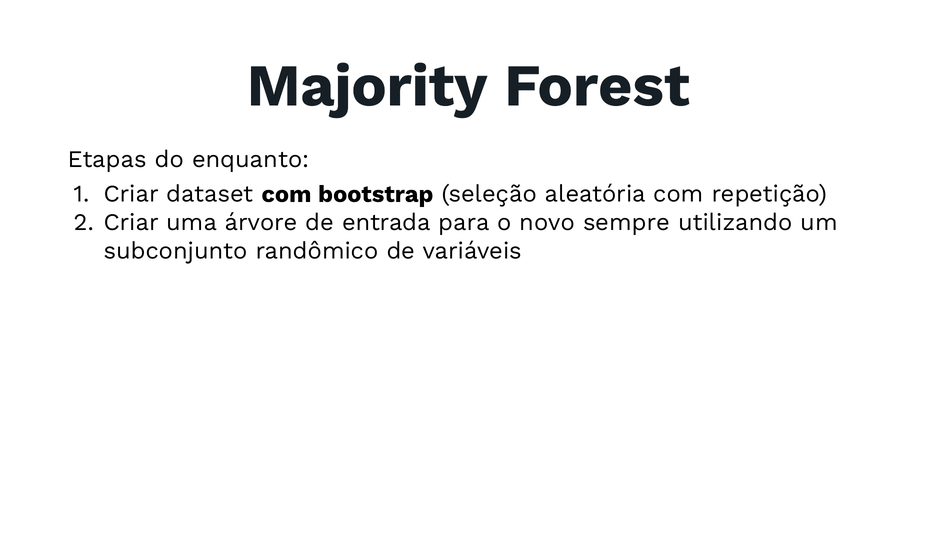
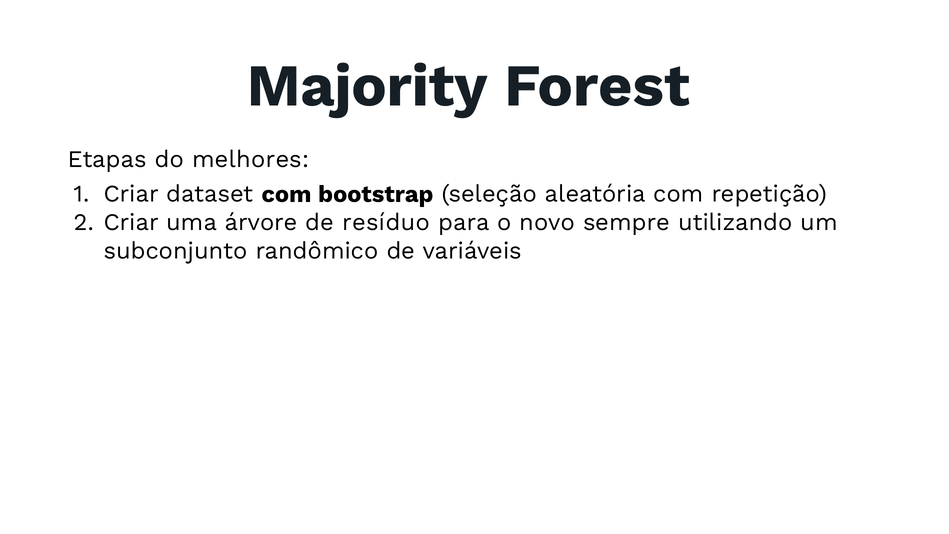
enquanto: enquanto -> melhores (251, 160)
entrada: entrada -> resíduo (386, 222)
